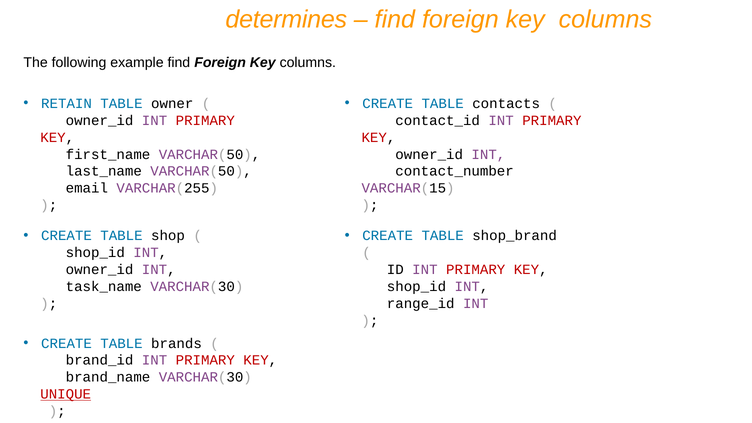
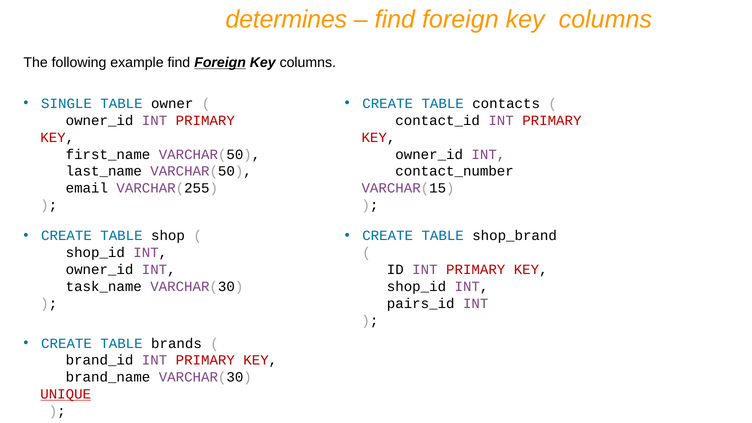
Foreign underline: none -> present (220, 63)
RETAIN: RETAIN -> SINGLE (67, 104)
range_id: range_id -> pairs_id (421, 303)
